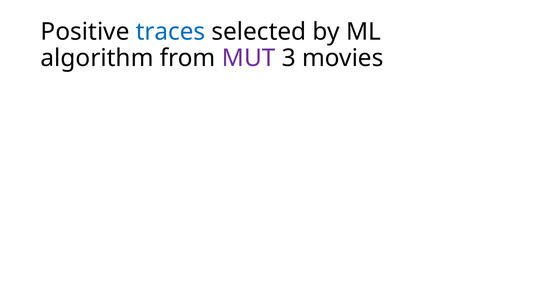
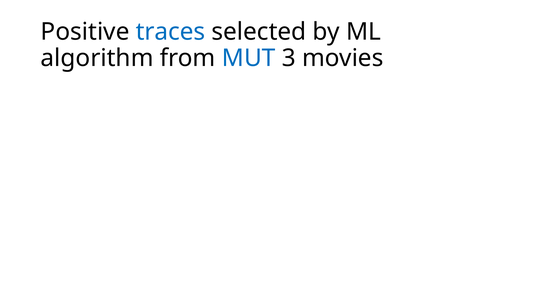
MUT colour: purple -> blue (249, 58)
